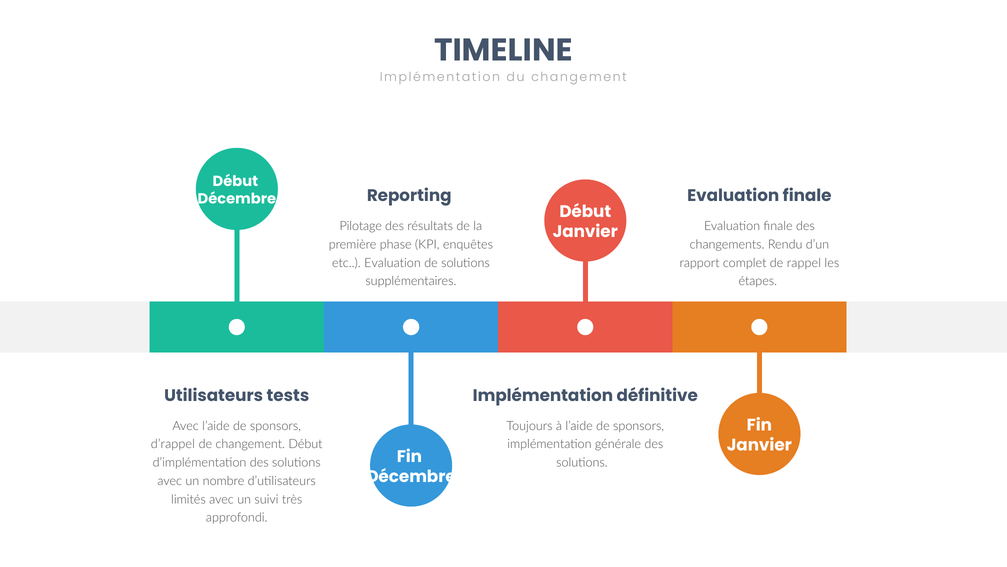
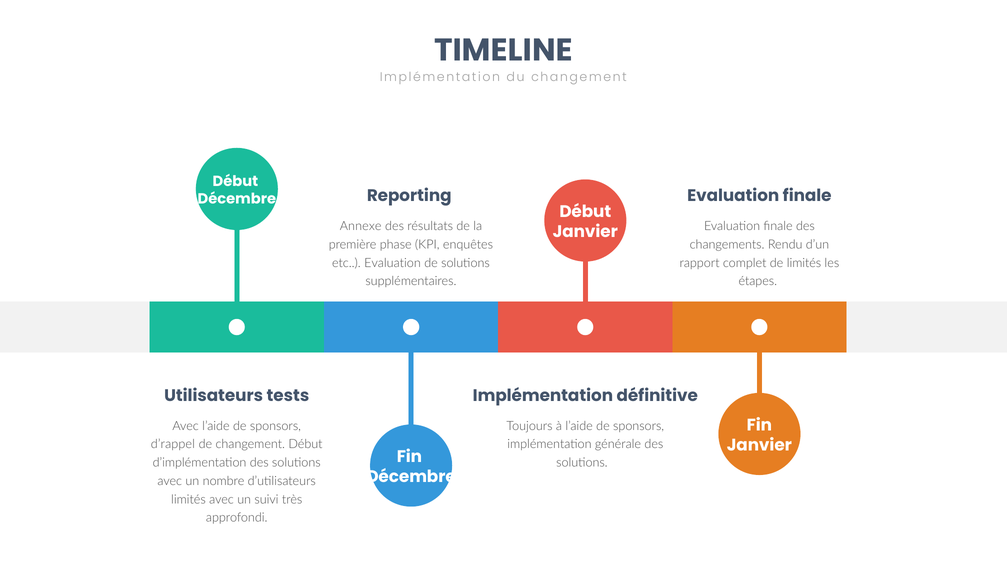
Pilotage: Pilotage -> Annexe (361, 226)
de rappel: rappel -> limités (804, 263)
